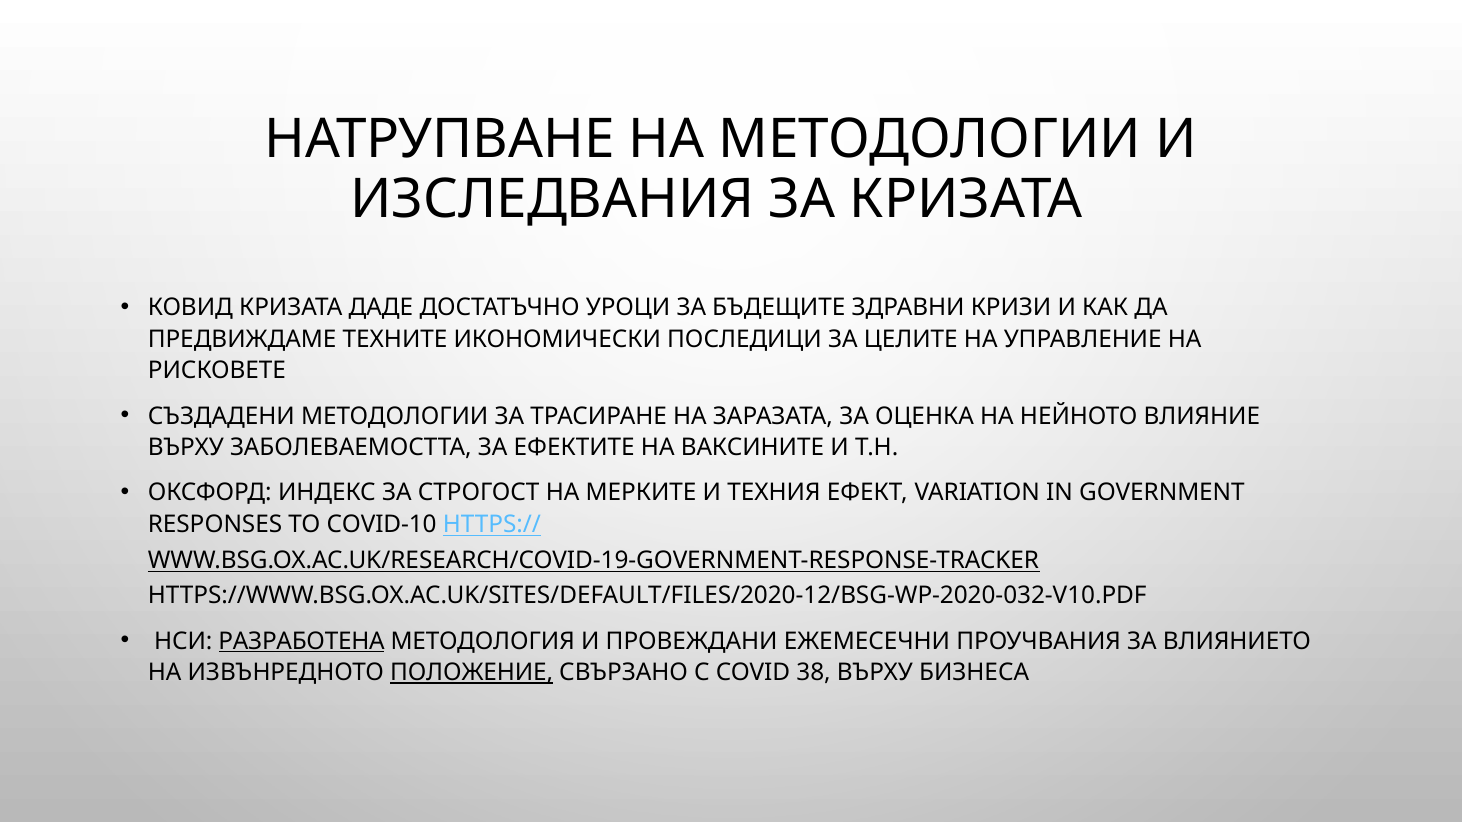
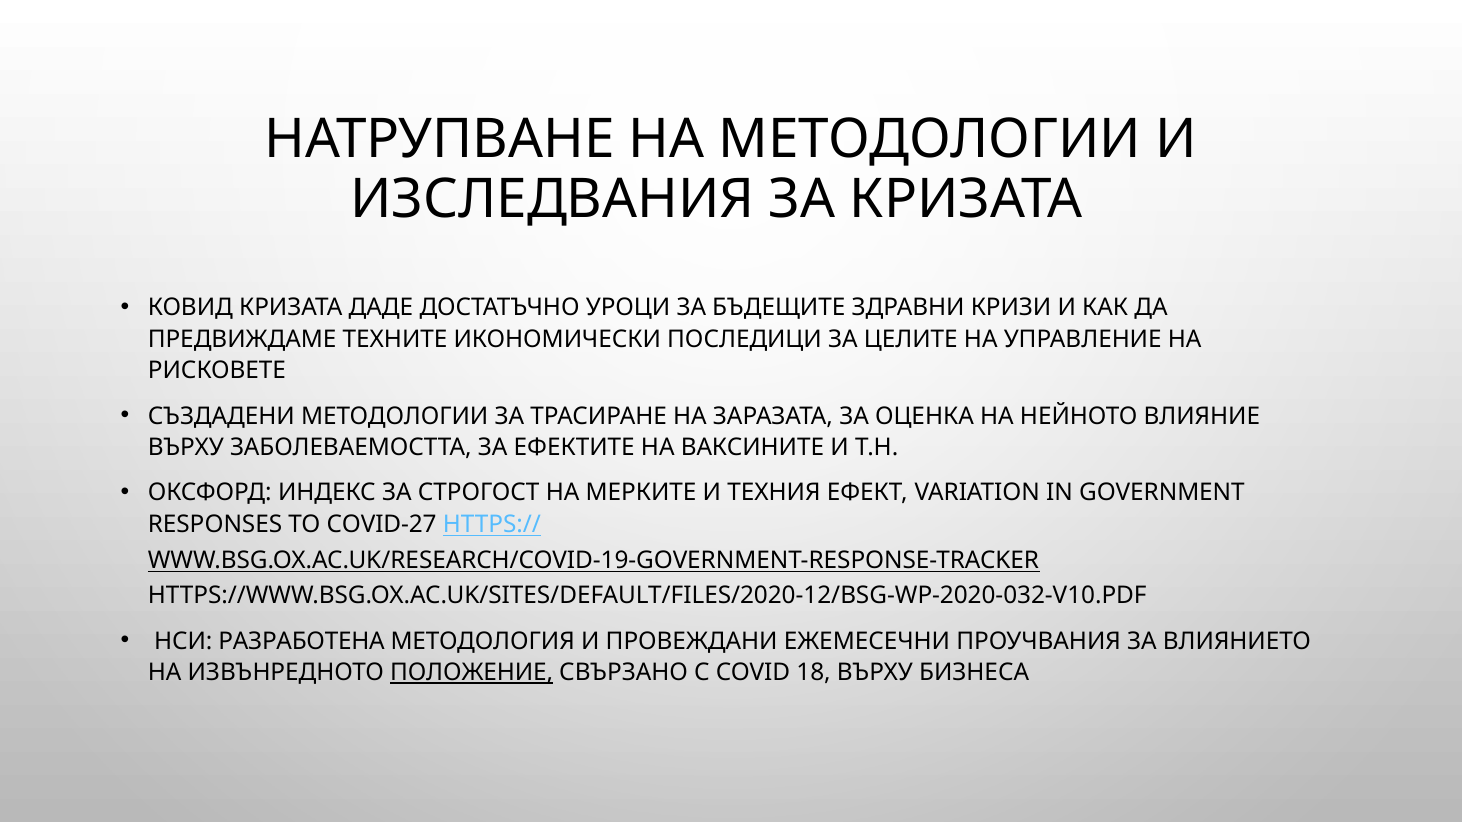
COVID-10: COVID-10 -> COVID-27 (382, 525)
РАЗРАБОТЕНА underline: present -> none (302, 641)
38: 38 -> 18 (814, 673)
